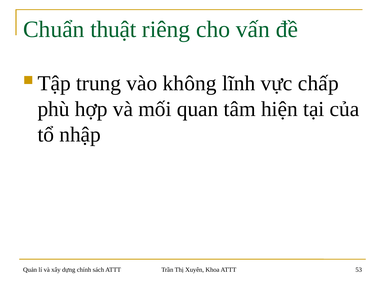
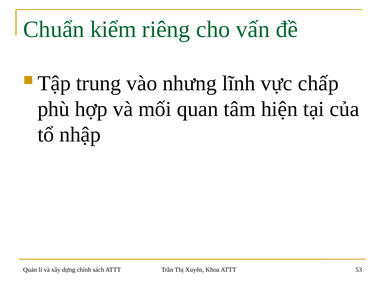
thuật: thuật -> kiểm (113, 29)
không: không -> nhưng (190, 84)
